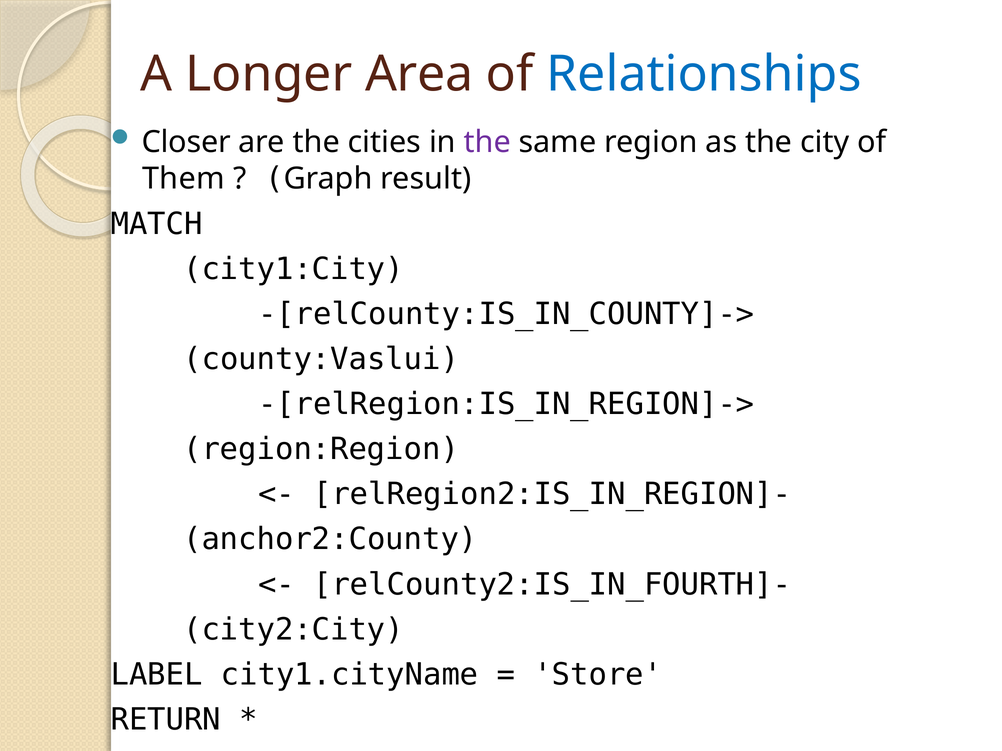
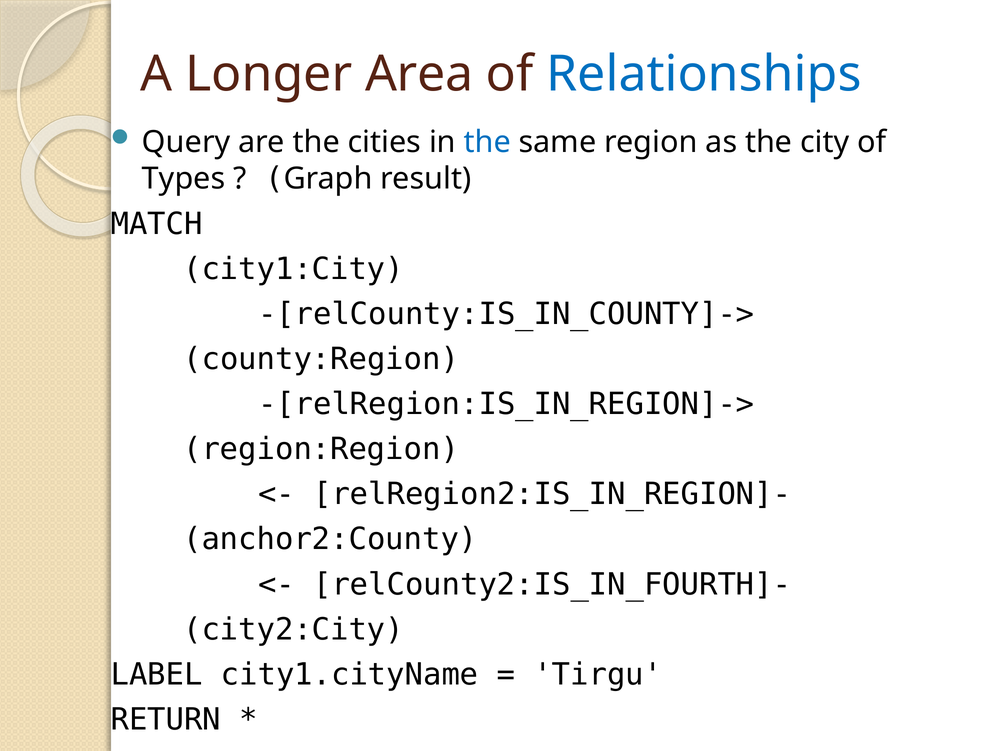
Closer: Closer -> Query (186, 142)
the colour: purple -> blue (487, 142)
Them: Them -> Types (184, 179)
county:Vaslui: county:Vaslui -> county:Region (321, 359)
Store: Store -> Tirgu (598, 675)
